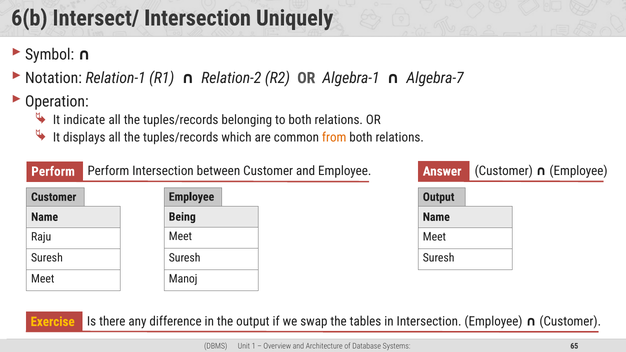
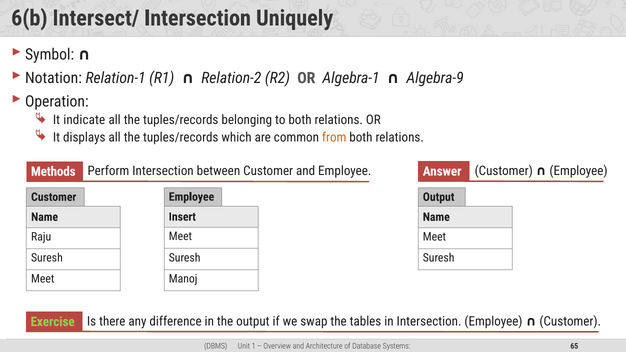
Algebra-7: Algebra-7 -> Algebra-9 (435, 78)
Perform: Perform -> Methods (53, 172)
Being: Being -> Insert (182, 217)
Exercise colour: yellow -> light green (53, 322)
